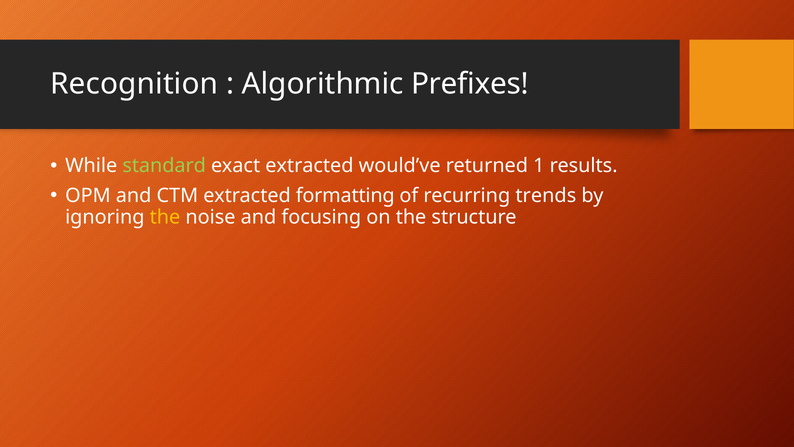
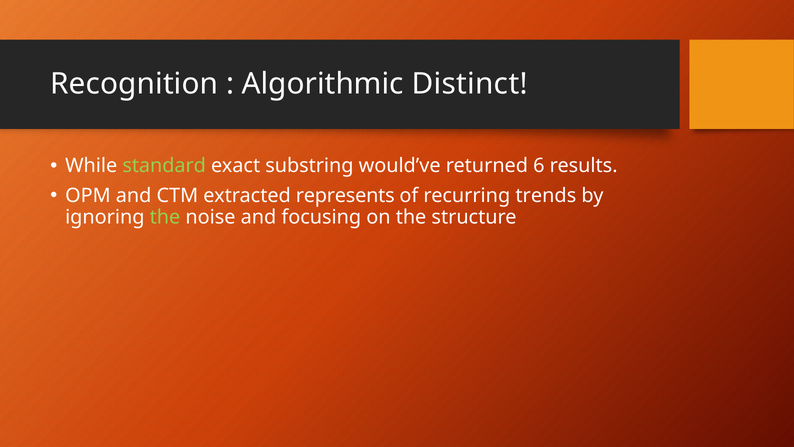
Prefixes: Prefixes -> Distinct (470, 84)
exact extracted: extracted -> substring (309, 166)
1: 1 -> 6 (539, 166)
formatting: formatting -> represents (345, 195)
the colour: yellow -> light green (165, 217)
